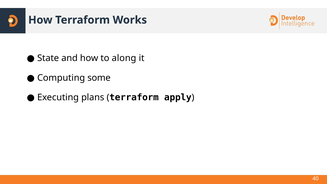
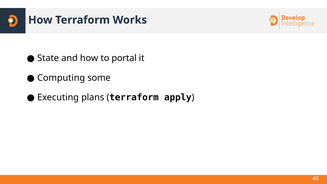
along: along -> portal (124, 58)
